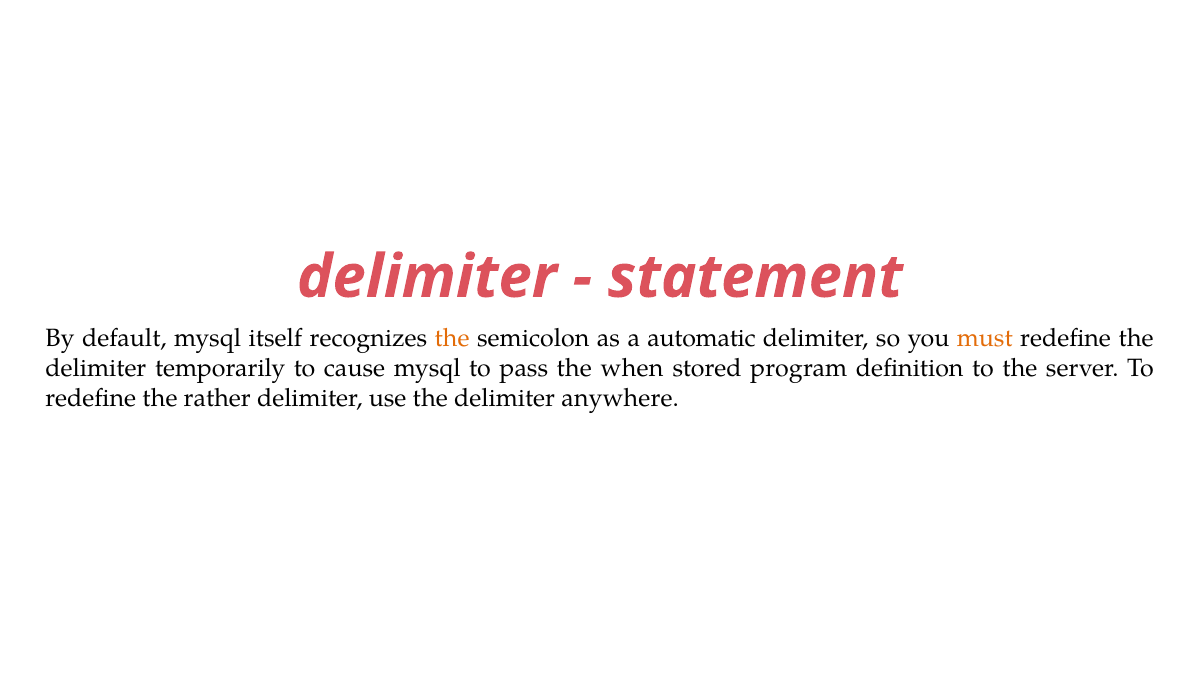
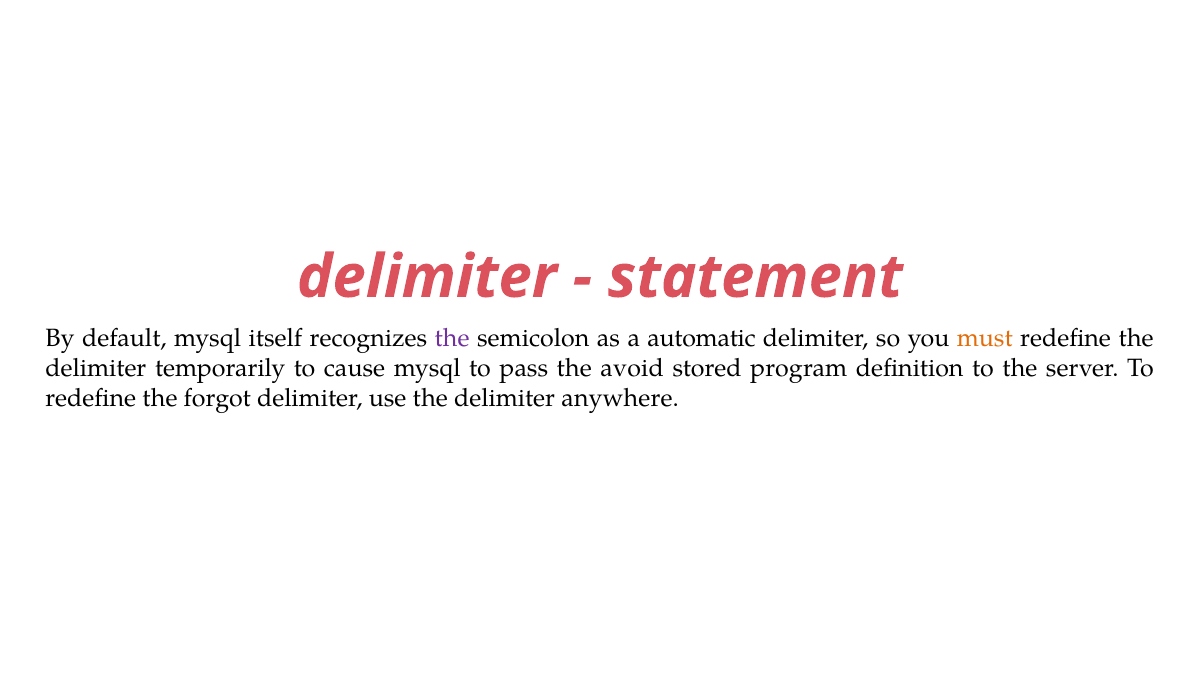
the colour: orange -> purple (452, 339)
when: when -> avoid (632, 369)
rather: rather -> forgot (217, 399)
